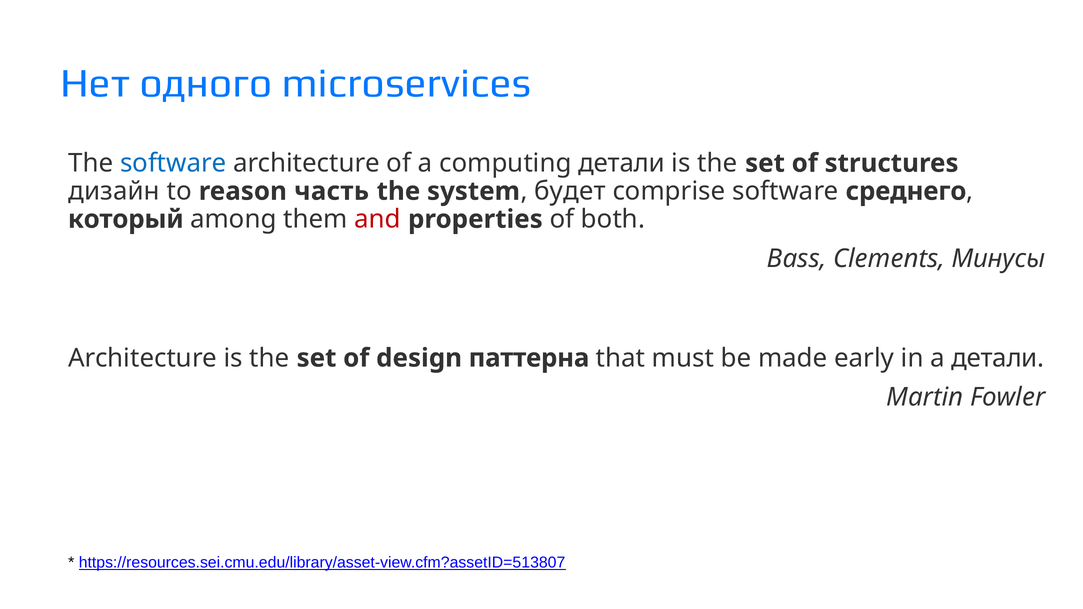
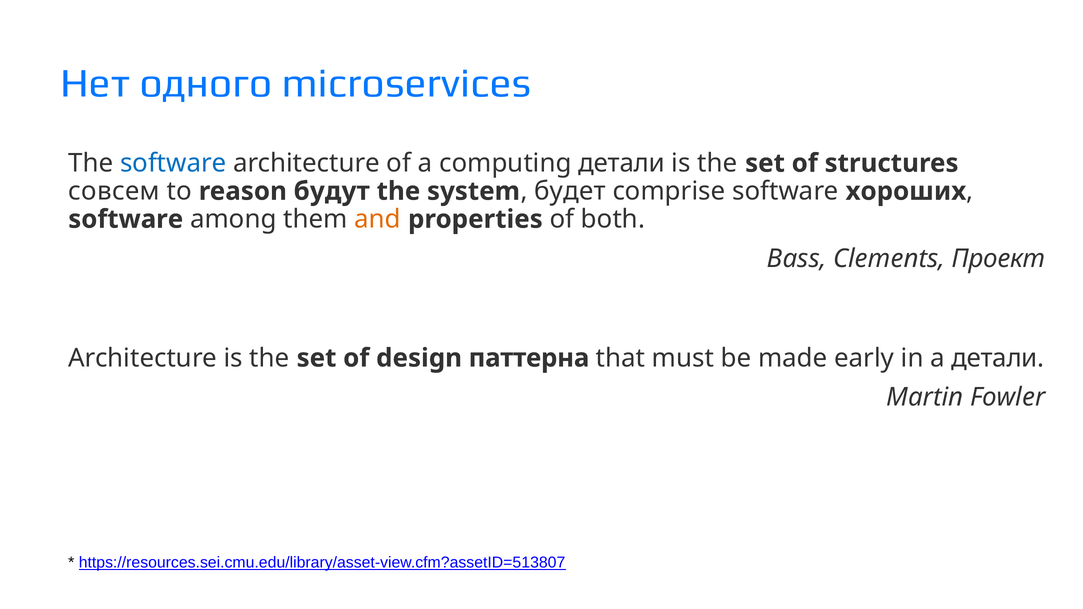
дизайн: дизайн -> совсем (114, 191)
часть: часть -> будут (332, 191)
среднего: среднего -> хороших (906, 191)
который: который -> software (126, 219)
and colour: red -> orange (378, 219)
Минусы: Минусы -> Проект (999, 259)
